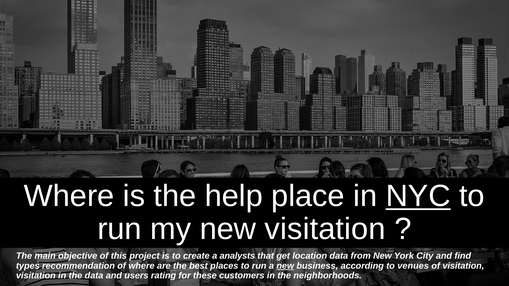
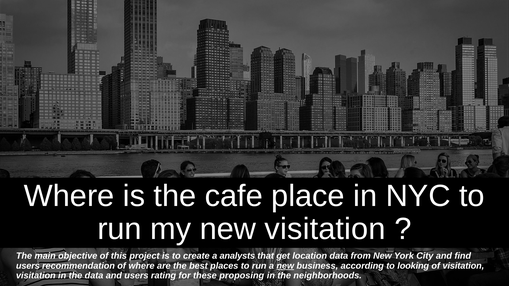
help: help -> cafe (234, 196)
NYC underline: present -> none (418, 196)
types: types -> users (28, 266)
venues: venues -> looking (413, 266)
customers: customers -> proposing (242, 276)
